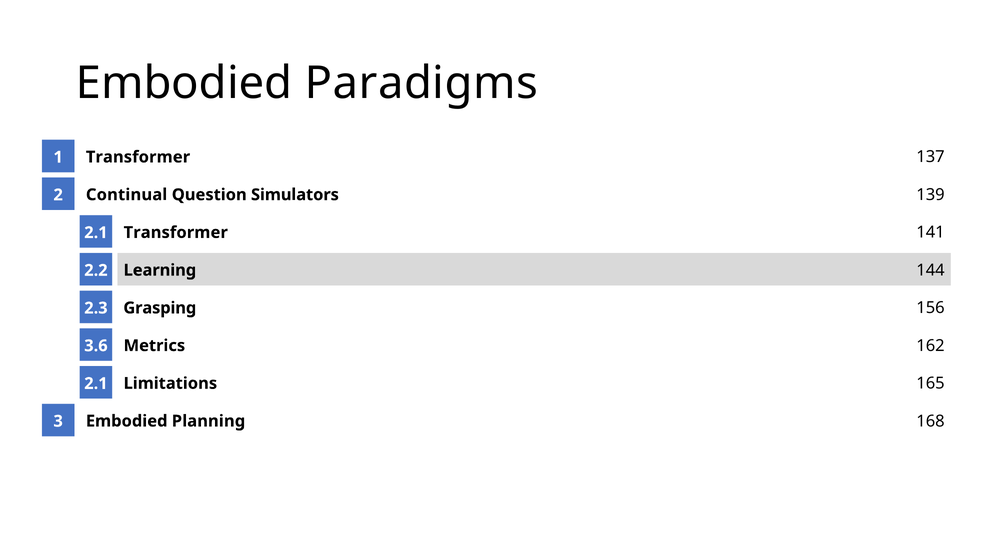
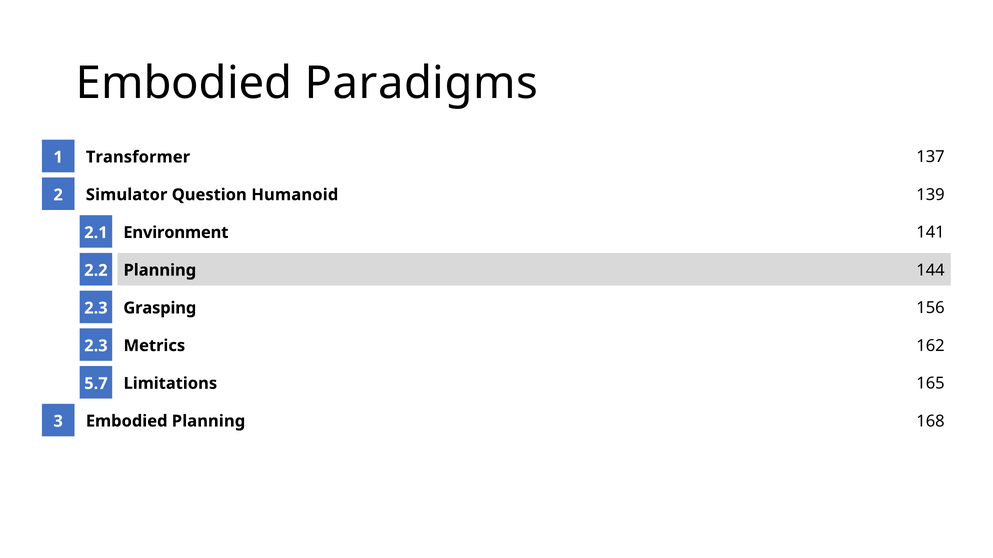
Continual: Continual -> Simulator (127, 195)
Simulators: Simulators -> Humanoid (295, 195)
Transformer: Transformer -> Environment (176, 233)
Learning: Learning -> Planning (160, 270)
3.6: 3.6 -> 2.3 (96, 346)
2.1: 2.1 -> 5.7 (96, 384)
